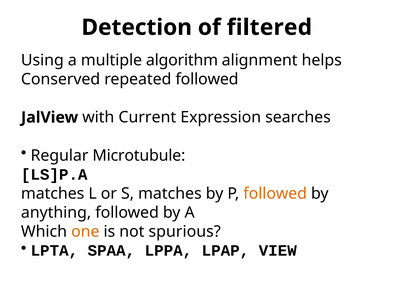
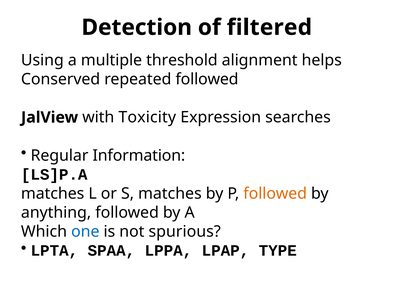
algorithm: algorithm -> threshold (182, 60)
Current: Current -> Toxicity (147, 117)
Microtubule: Microtubule -> Information (139, 155)
one colour: orange -> blue (85, 232)
VIEW: VIEW -> TYPE (278, 251)
